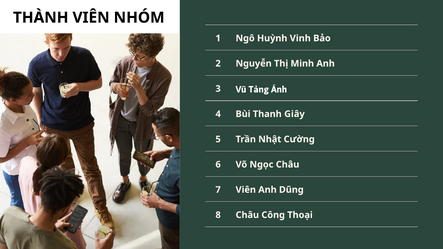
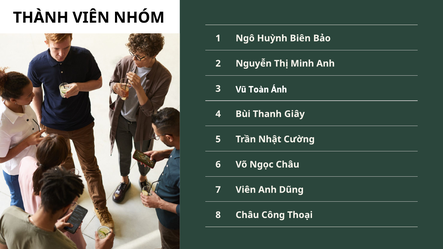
Vinh: Vinh -> Biên (300, 38)
Tảng: Tảng -> Toàn (259, 90)
